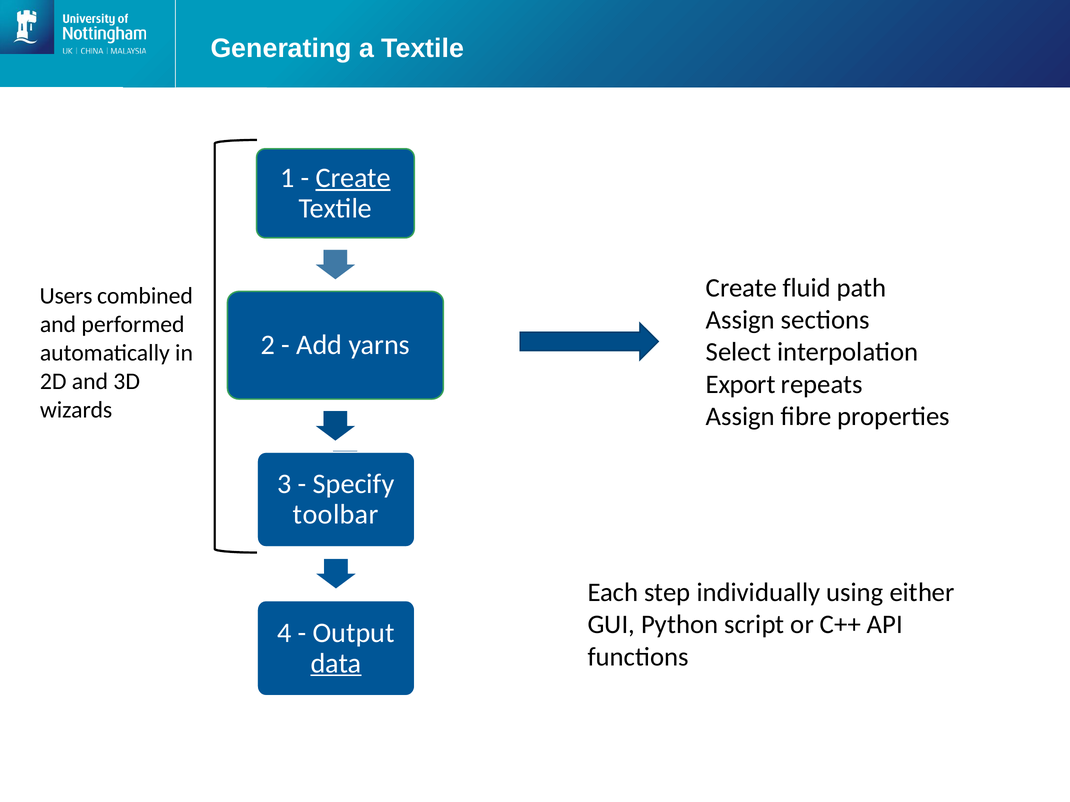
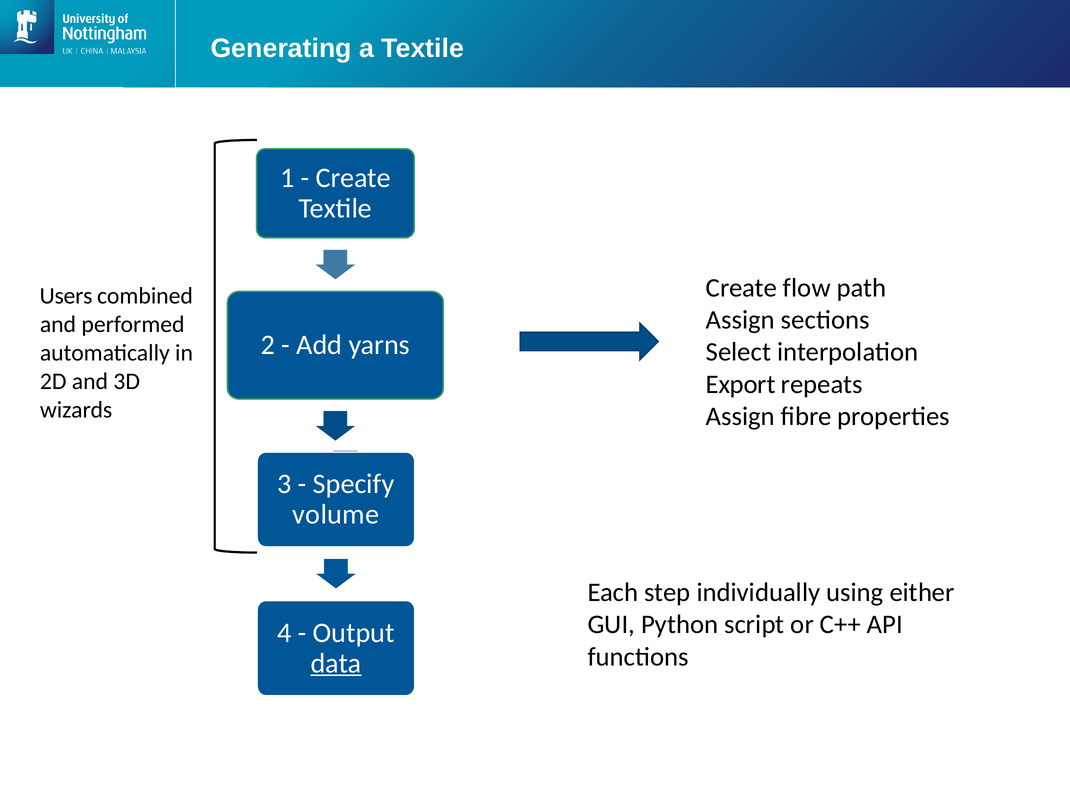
Create underline: present -> none (353, 178)
fluid: fluid -> flow (807, 288)
toolbar: toolbar -> volume (336, 515)
